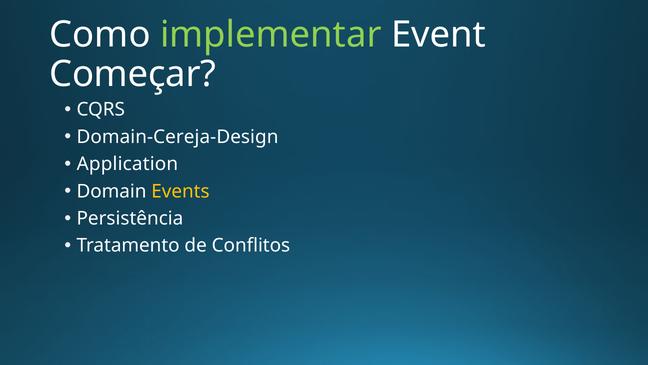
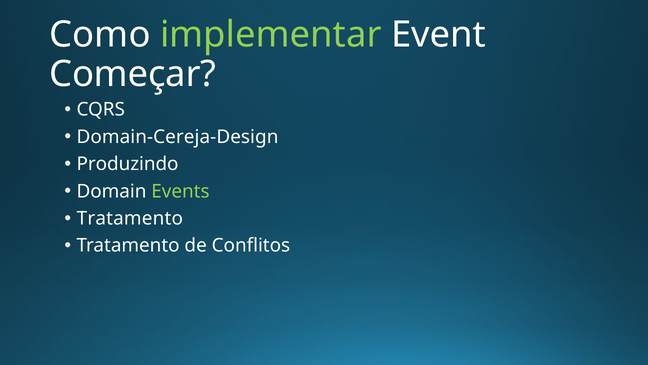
Application: Application -> Produzindo (128, 164)
Events colour: yellow -> light green (180, 191)
Persistência: Persistência -> Tratamento (130, 218)
